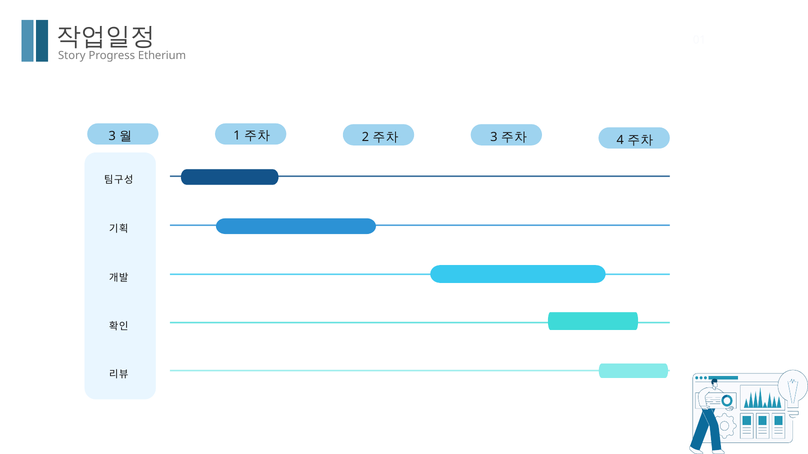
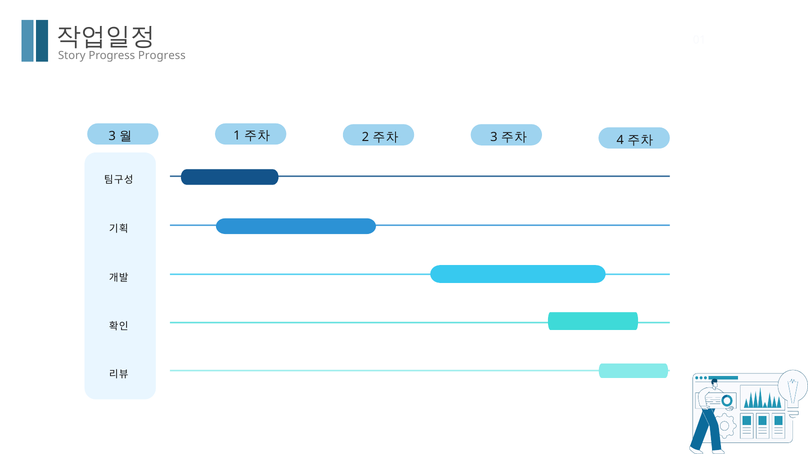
Progress Etherium: Etherium -> Progress (162, 56)
